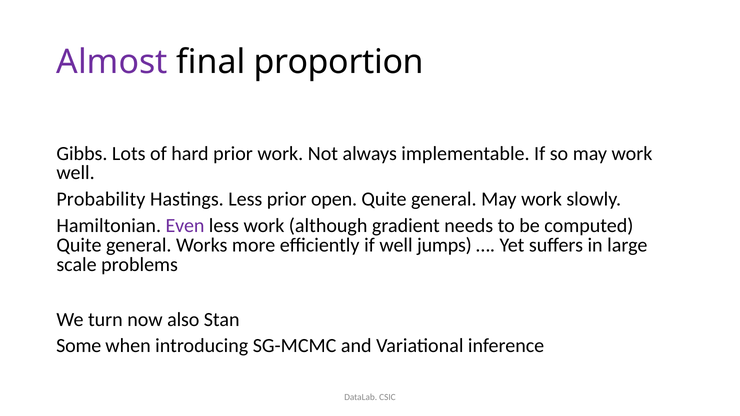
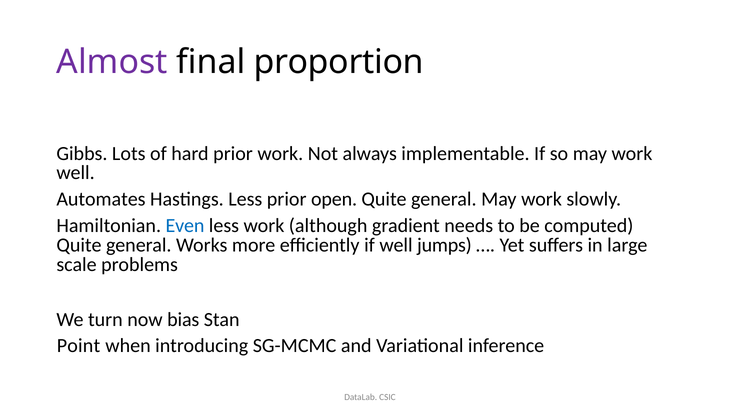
Probability: Probability -> Automates (101, 199)
Even colour: purple -> blue (185, 226)
also: also -> bias (183, 320)
Some: Some -> Point (79, 346)
